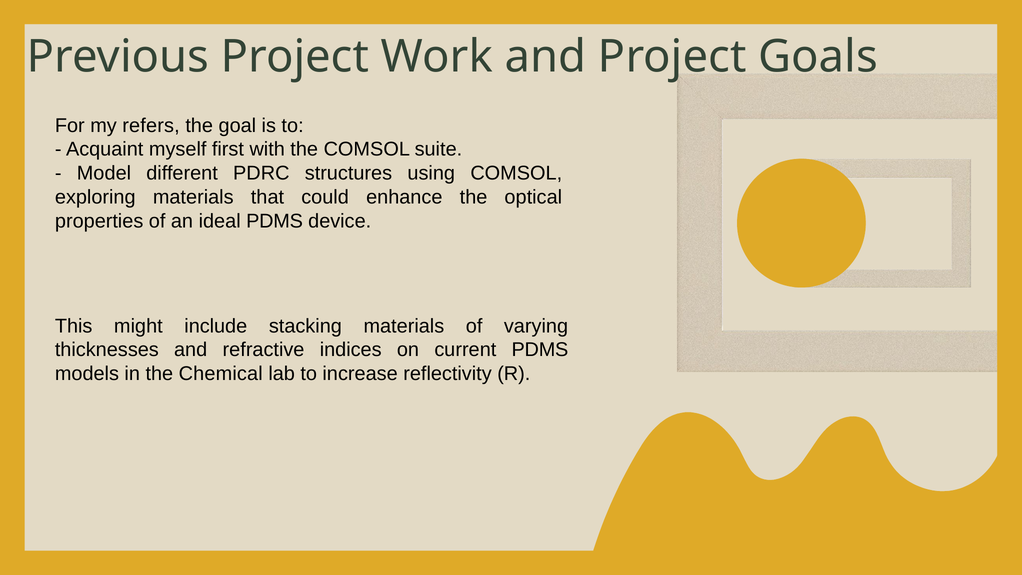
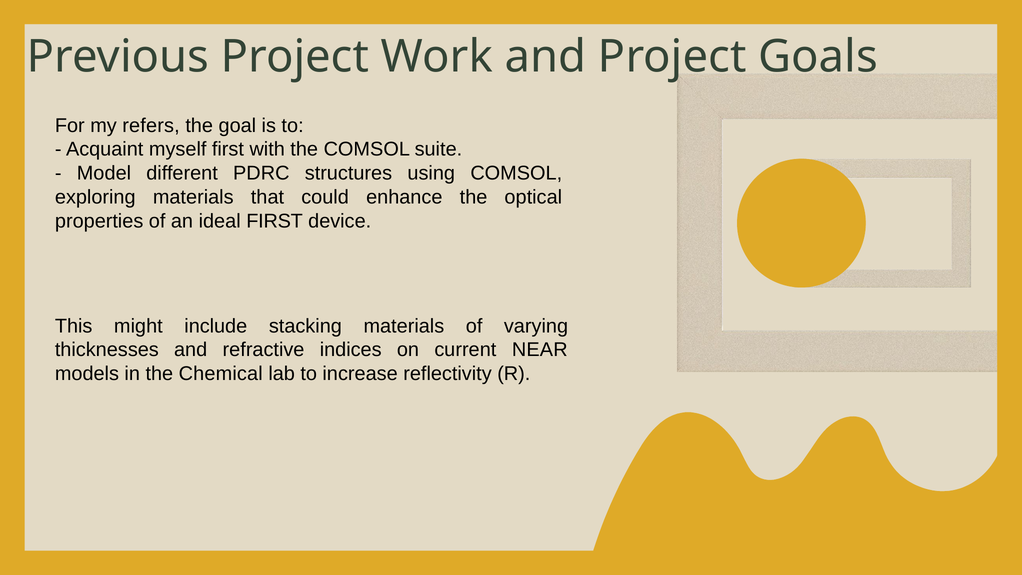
ideal PDMS: PDMS -> FIRST (275, 221)
current PDMS: PDMS -> NEAR (540, 350)
